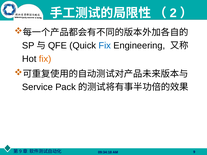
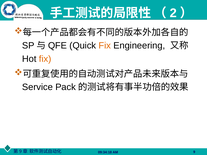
Fix colour: blue -> orange (105, 46)
